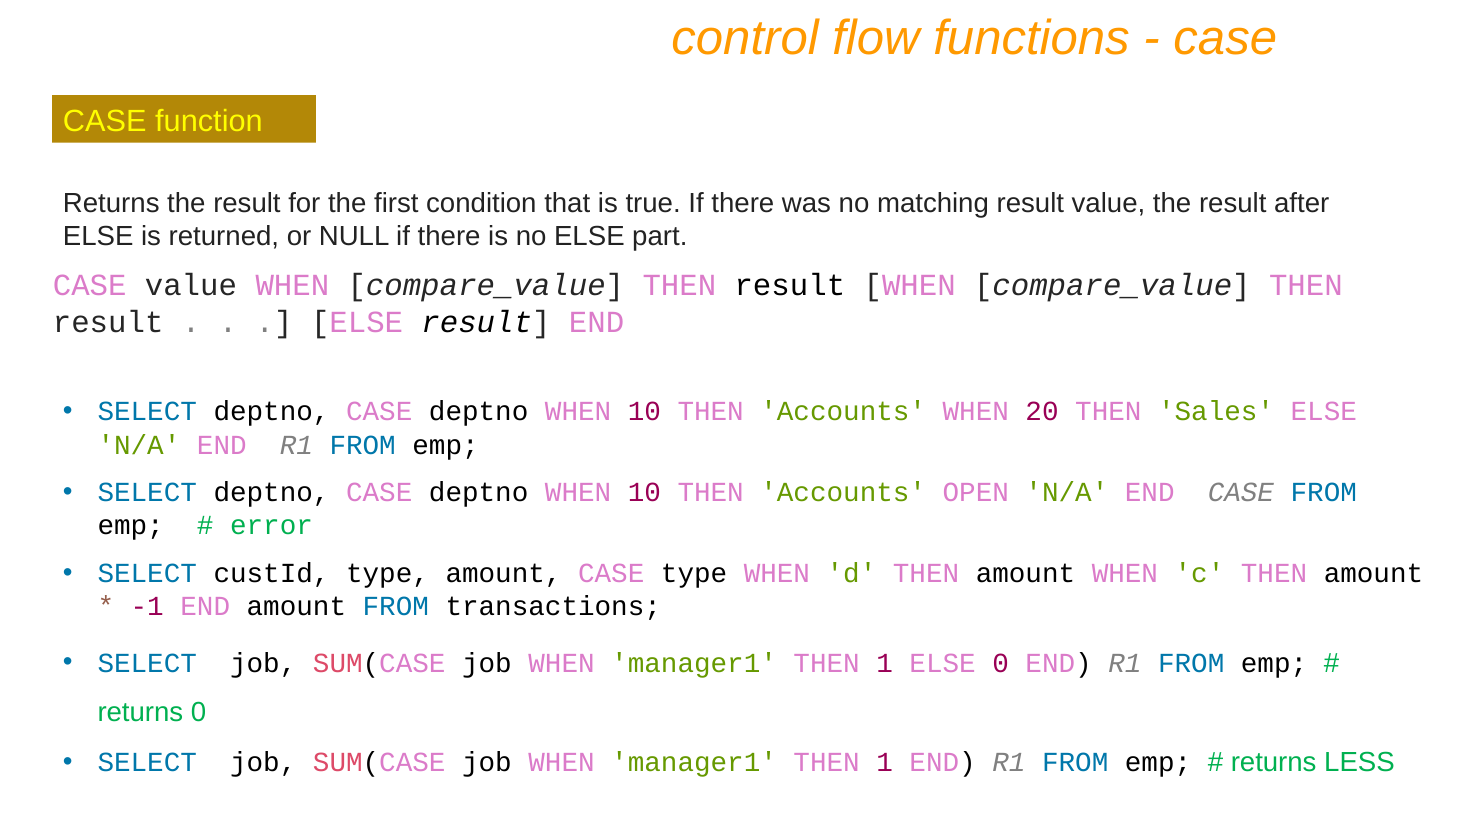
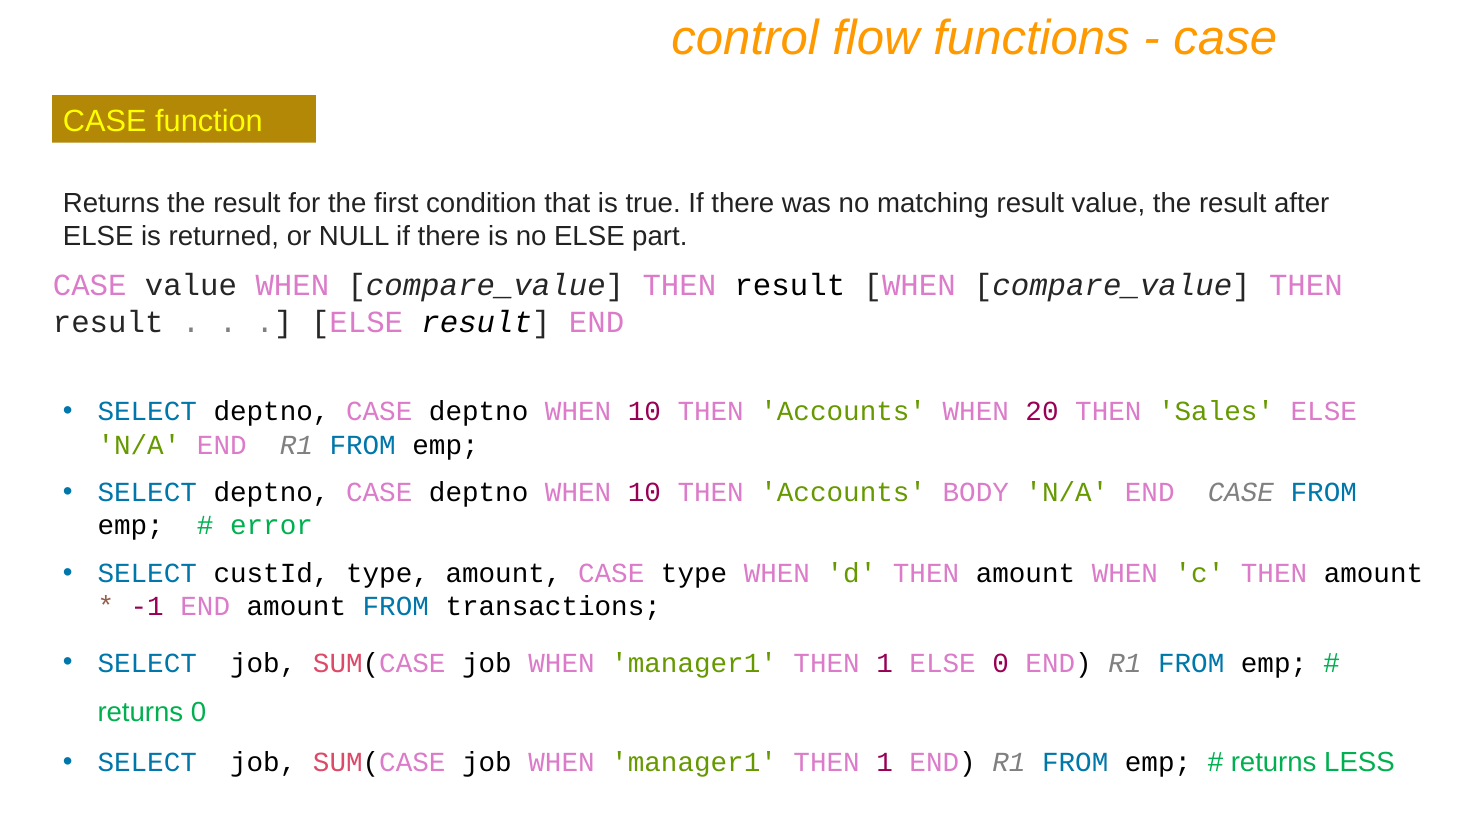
OPEN: OPEN -> BODY (976, 493)
